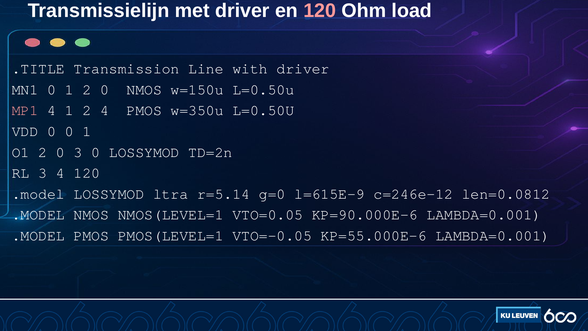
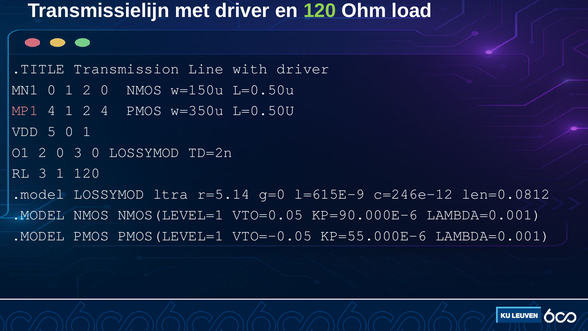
120 colour: pink -> light green (320, 11)
VDD 0: 0 -> 5 (52, 131)
3 4: 4 -> 1 (60, 173)
